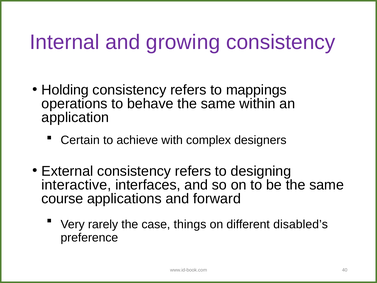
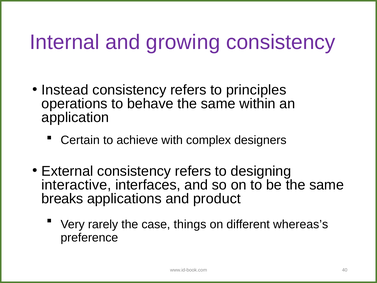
Holding: Holding -> Instead (65, 90)
mappings: mappings -> principles (256, 90)
course: course -> breaks (62, 198)
forward: forward -> product (217, 198)
disabled’s: disabled’s -> whereas’s (301, 224)
